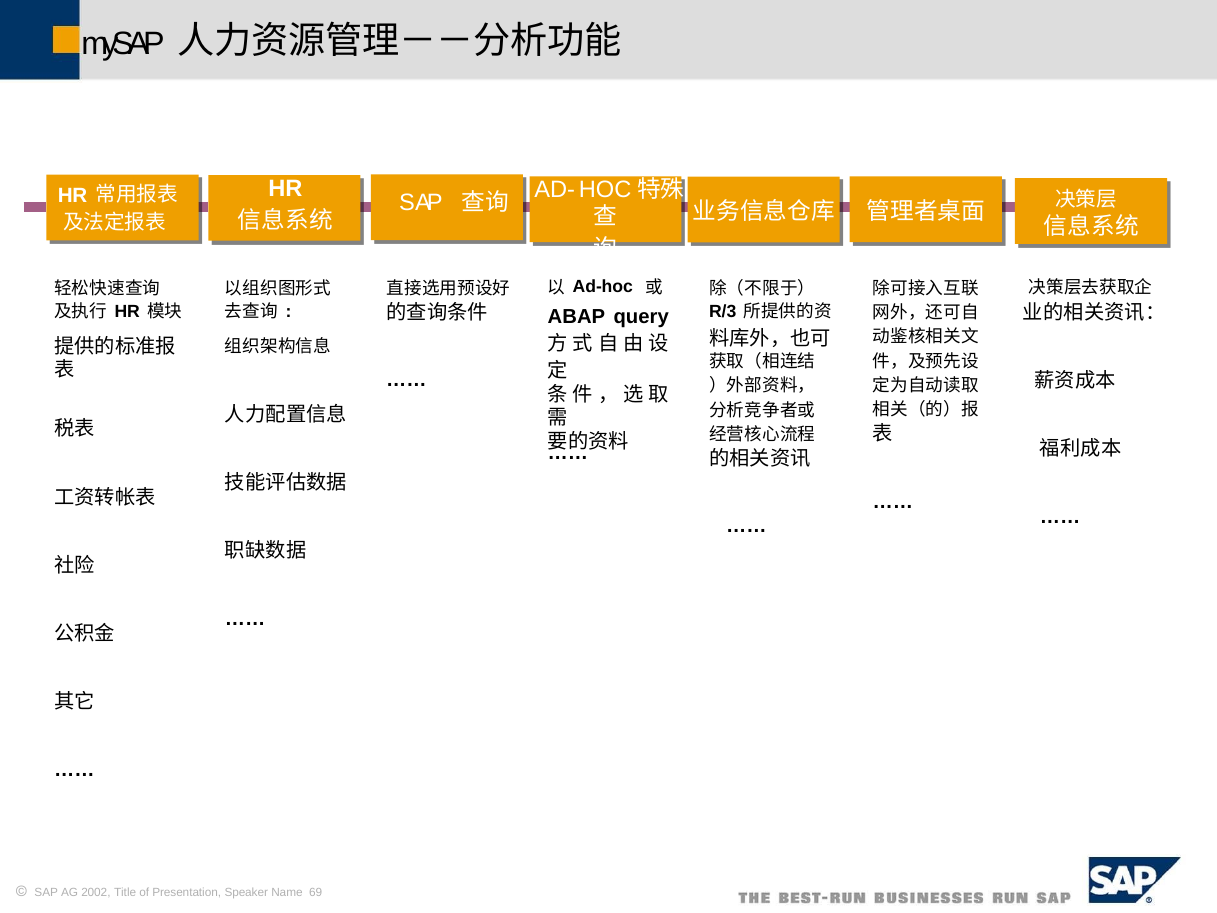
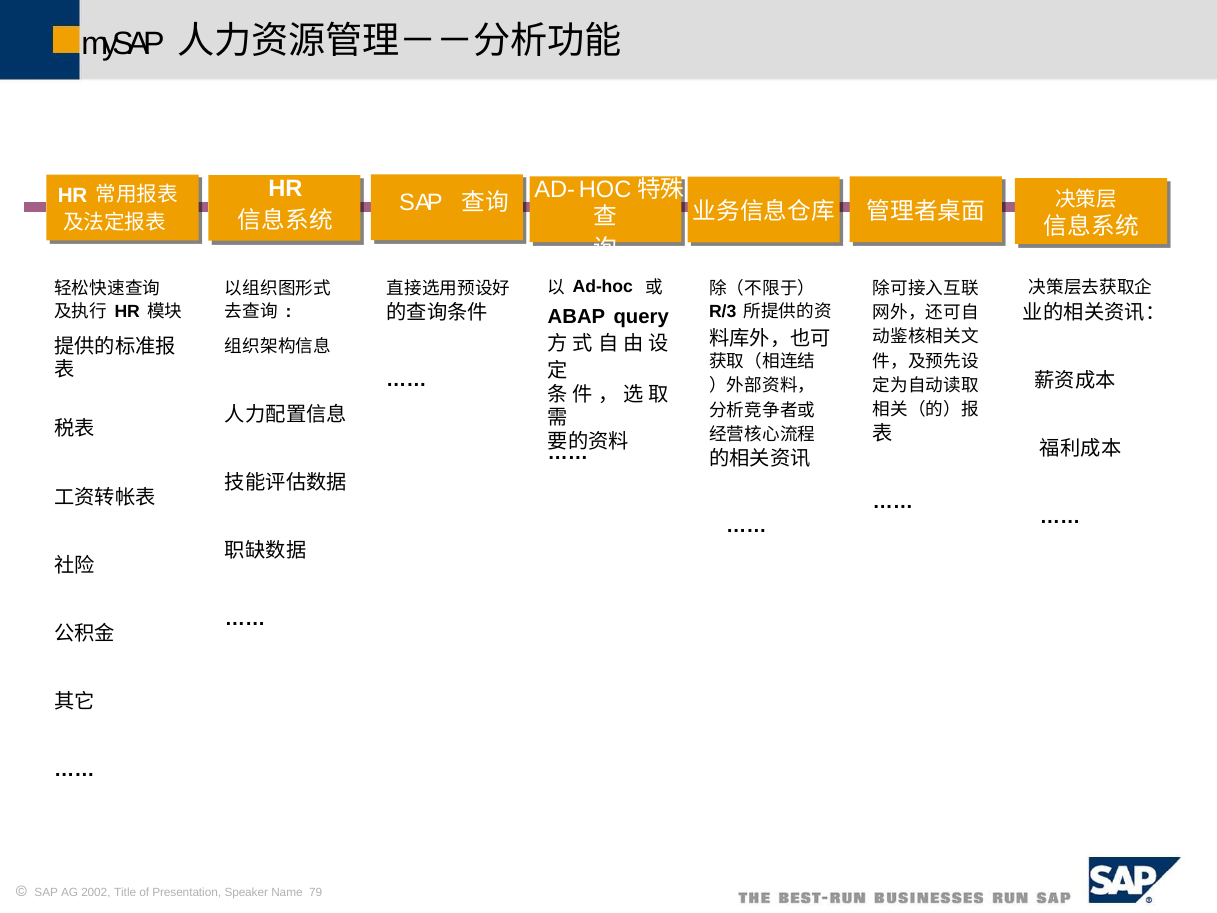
69: 69 -> 79 (316, 893)
